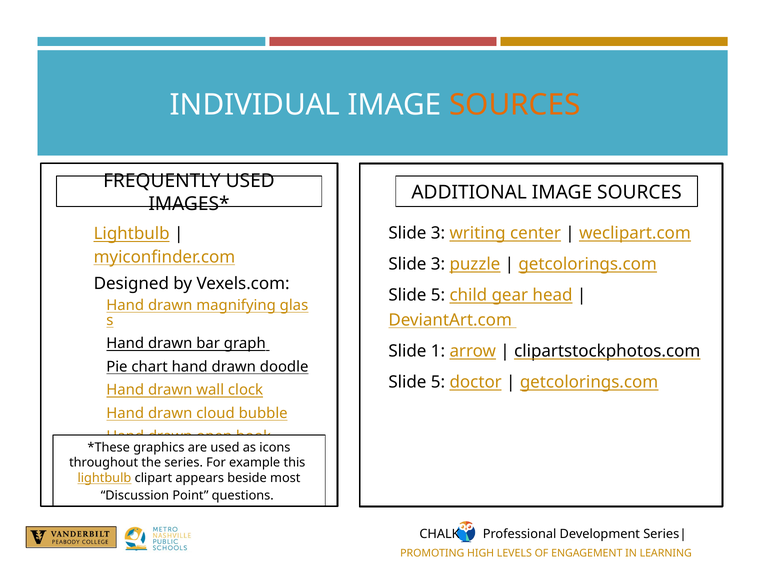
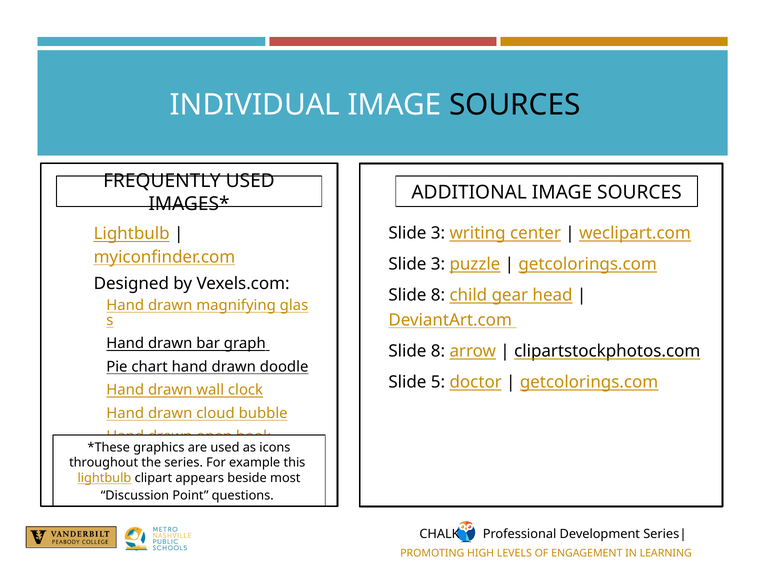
SOURCES colour: orange -> black (515, 105)
5: 5 -> 8 (438, 296)
1: 1 -> 8 (438, 351)
